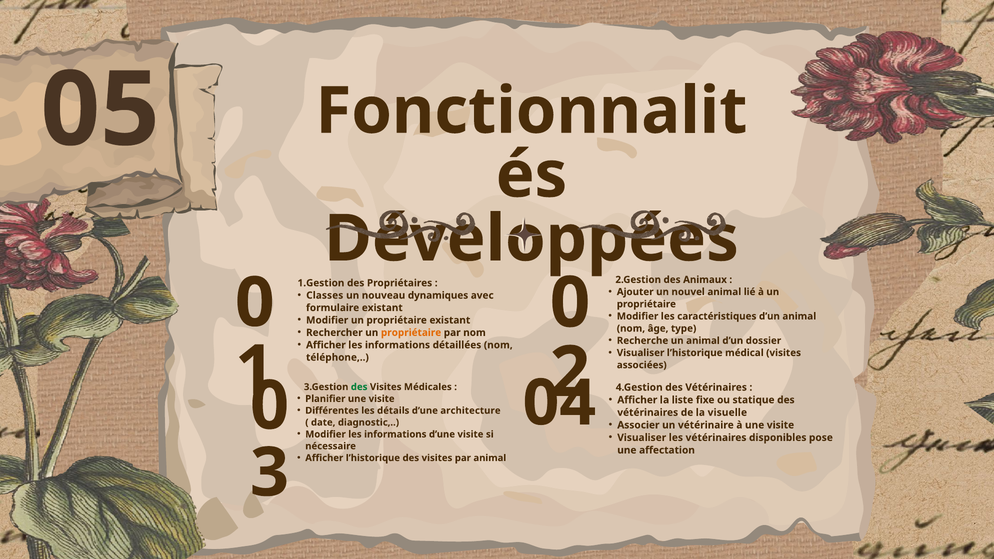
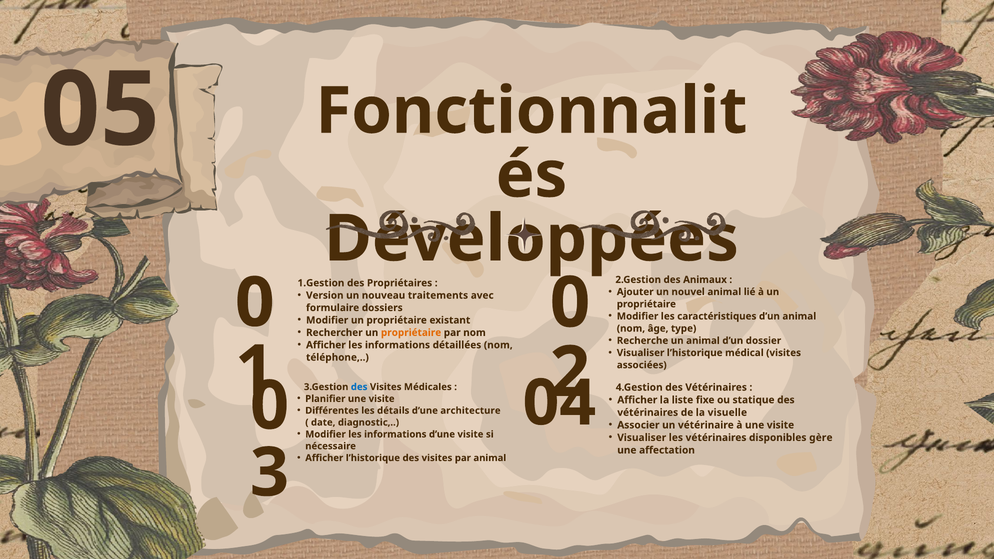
Classes: Classes -> Version (325, 295)
dynamiques: dynamiques -> traitements (438, 295)
formulaire existant: existant -> dossiers (382, 308)
des colour: green -> blue (359, 387)
pose: pose -> gère (821, 438)
